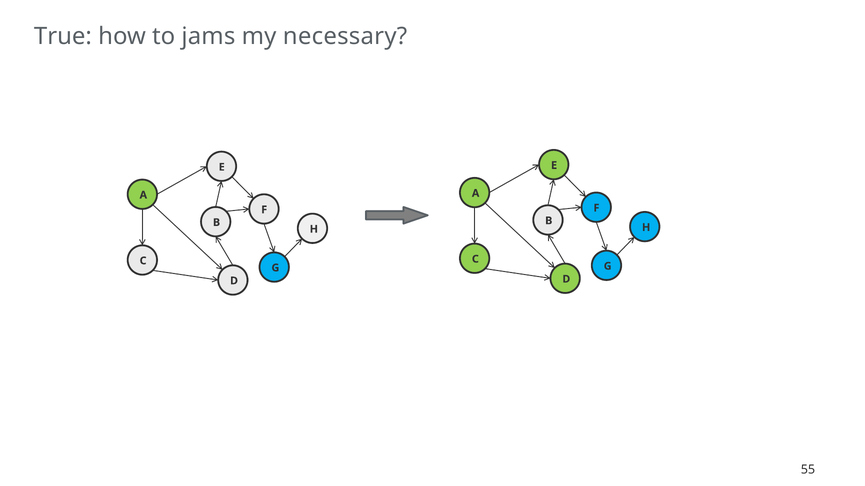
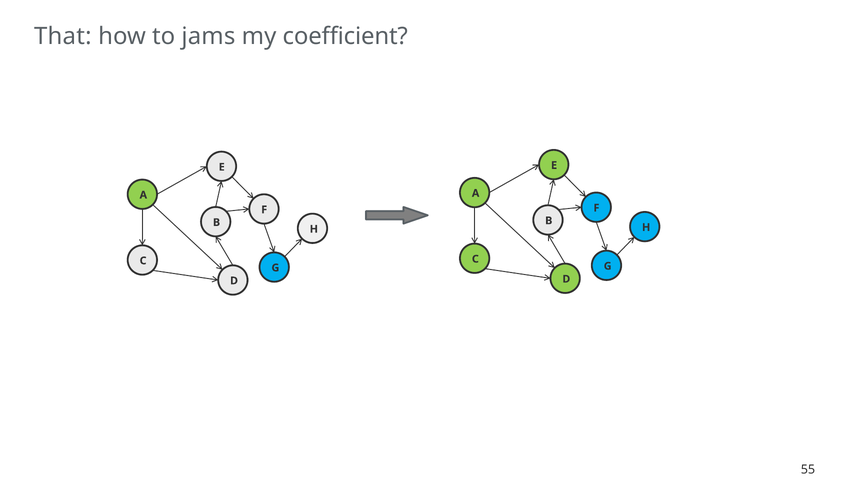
True: True -> That (63, 37)
necessary: necessary -> coefficient (345, 37)
